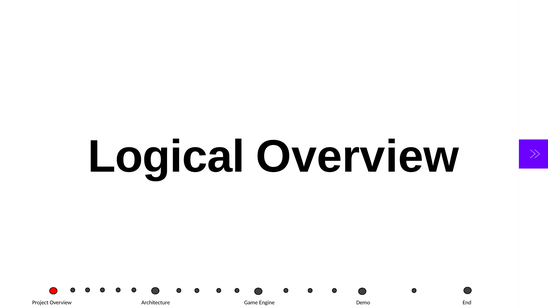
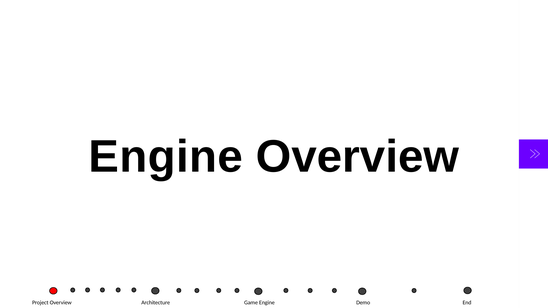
Logical: Logical -> Engine (166, 157)
